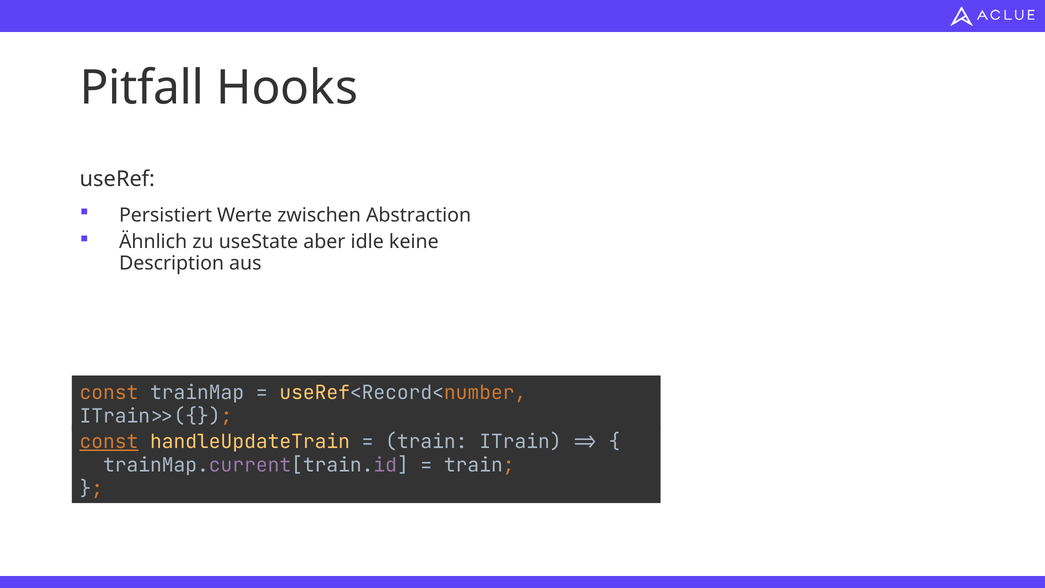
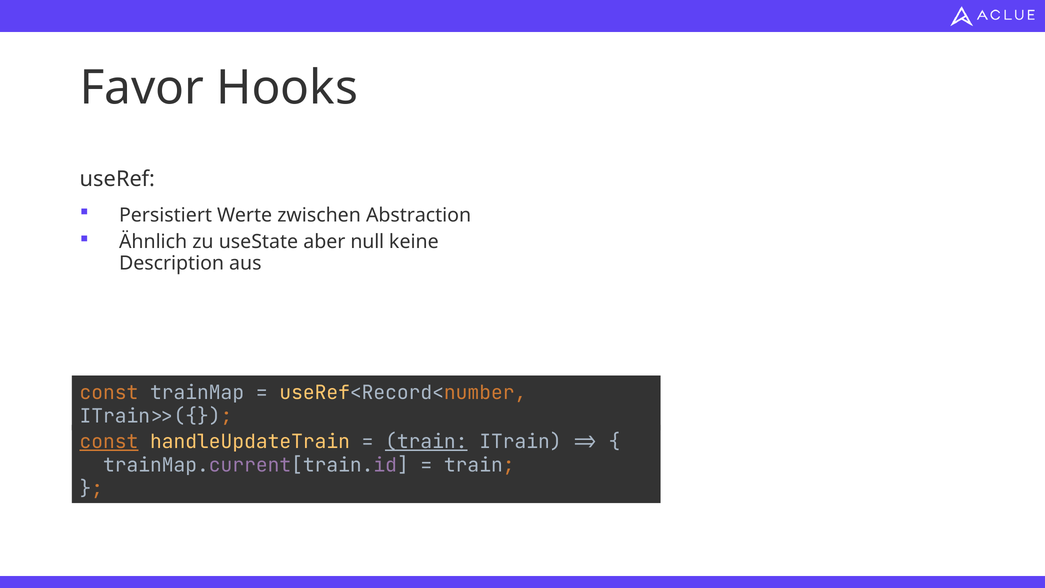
Pitfall: Pitfall -> Favor (142, 88)
idle: idle -> null (367, 242)
train underline: none -> present (426, 442)
